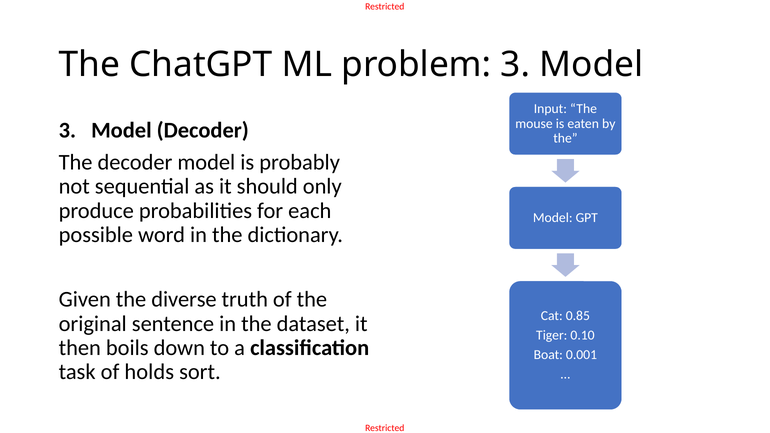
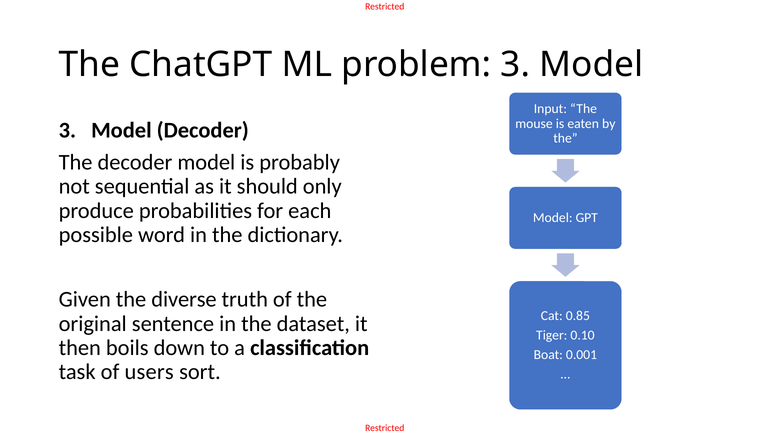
holds: holds -> users (149, 372)
